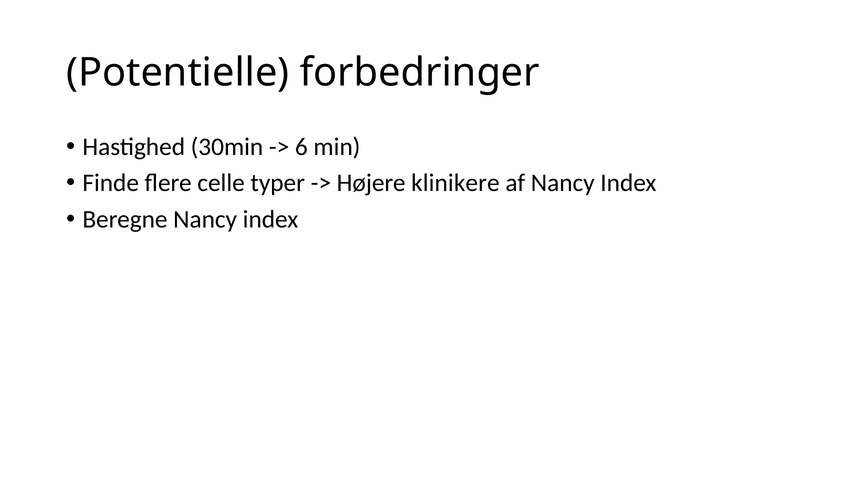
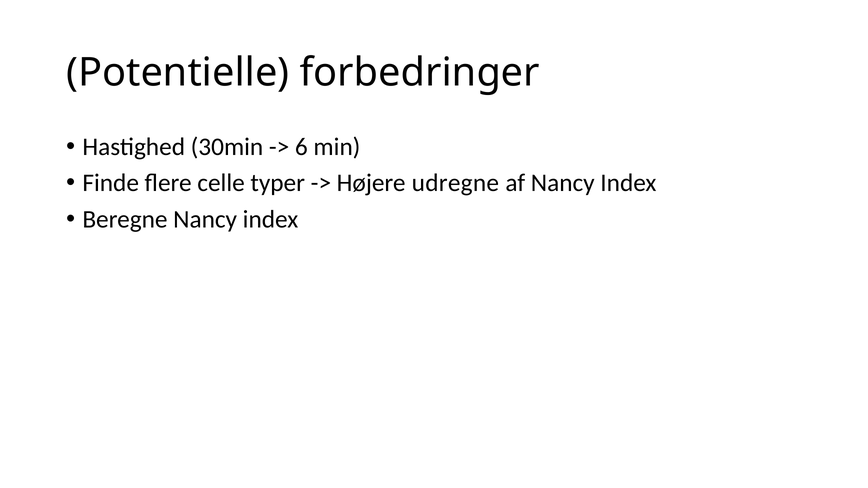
klinikere: klinikere -> udregne (455, 183)
